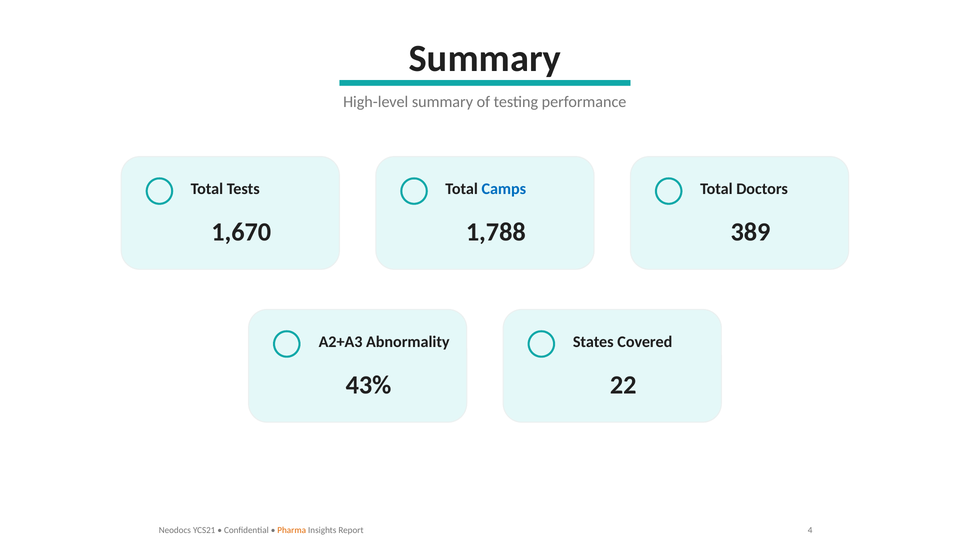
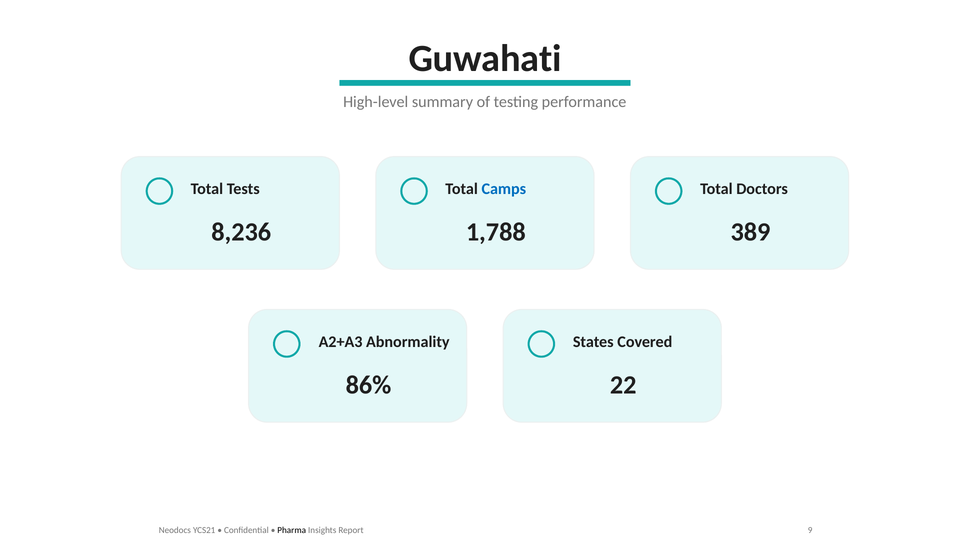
Summary: Summary -> Guwahati (485, 58)
1,670: 1,670 -> 8,236 (241, 232)
43%: 43% -> 86% (368, 385)
Pharma colour: orange -> black (292, 530)
4: 4 -> 9 (810, 530)
